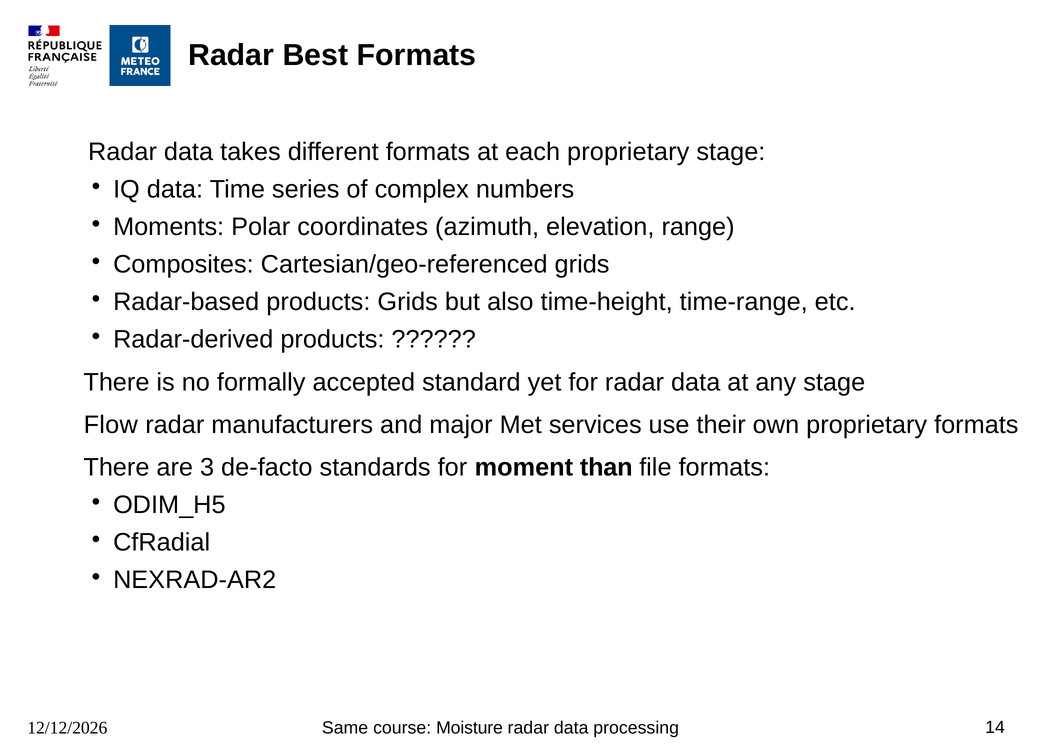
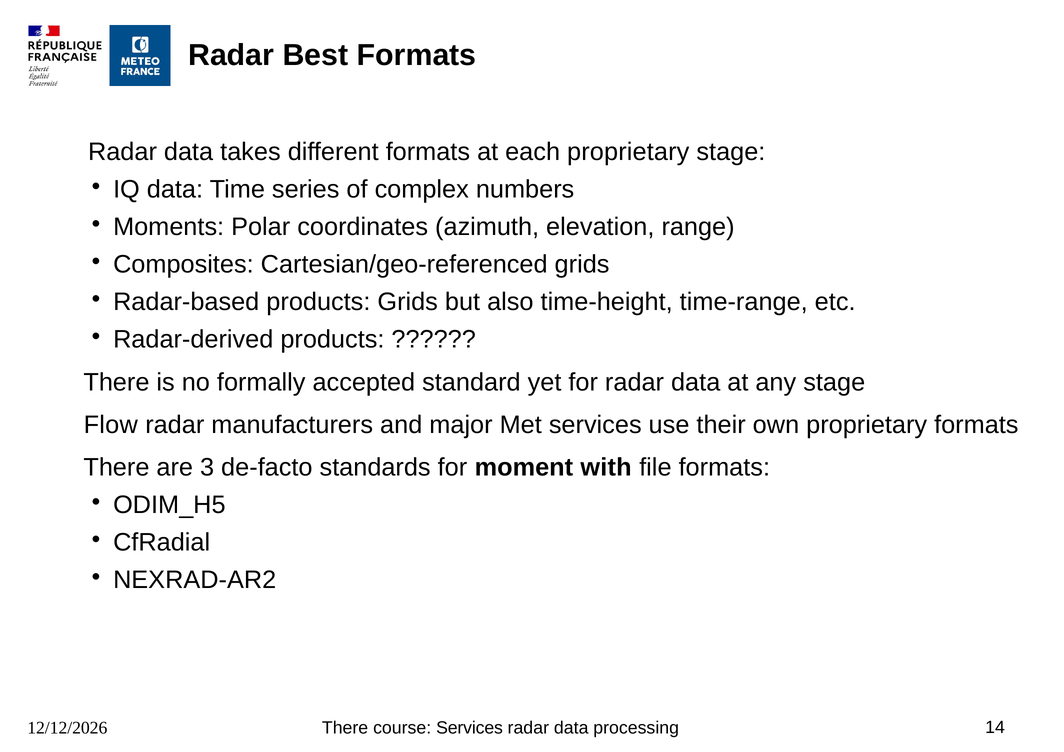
than: than -> with (606, 468)
Same: Same -> There (345, 728)
course Moisture: Moisture -> Services (470, 728)
